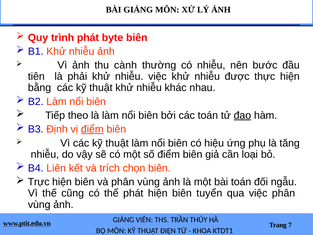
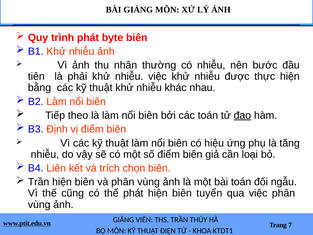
cành: cành -> nhân (126, 65)
điểm underline: present -> none (92, 129)
Trực: Trực -> Trần (39, 182)
